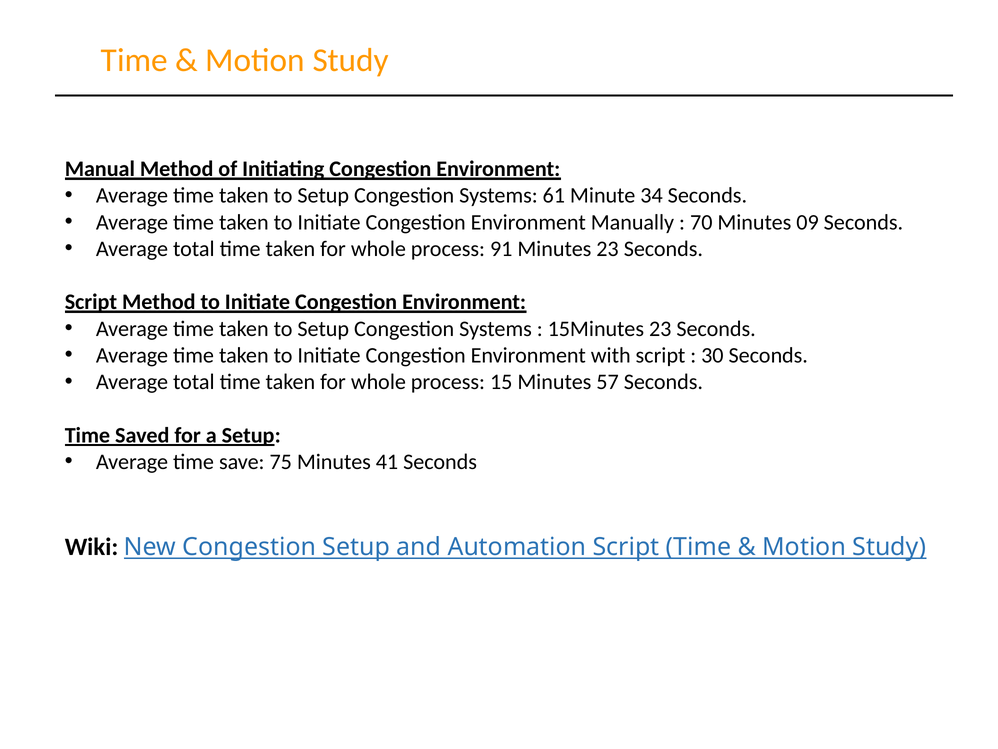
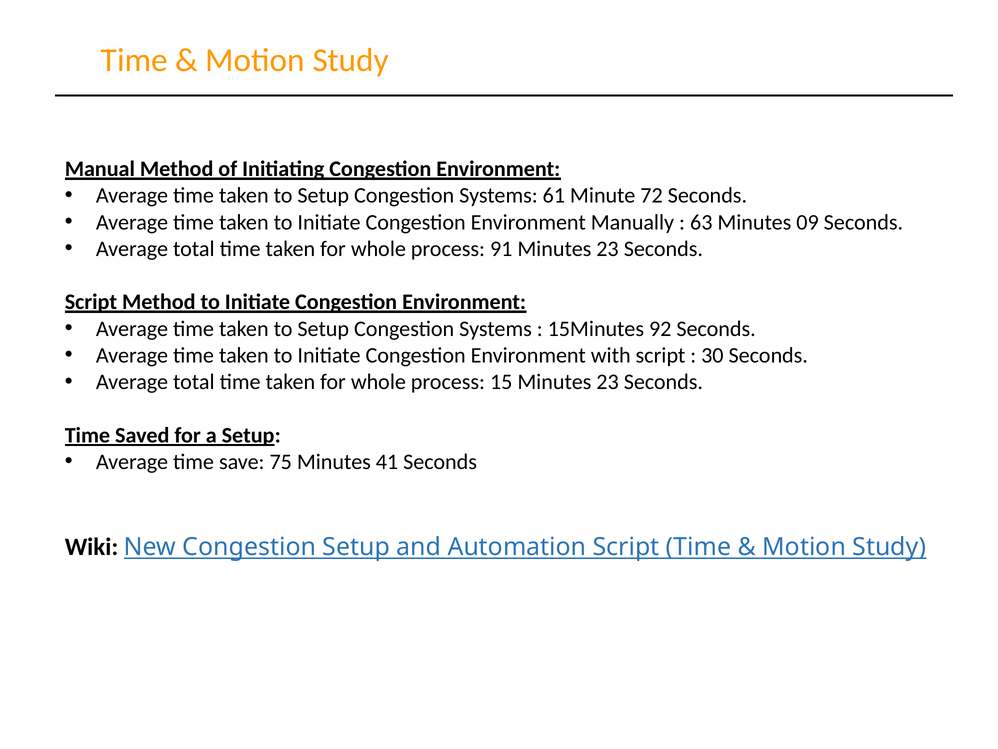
34: 34 -> 72 (652, 196)
70: 70 -> 63 (701, 222)
15Minutes 23: 23 -> 92 (660, 329)
15 Minutes 57: 57 -> 23 (608, 382)
